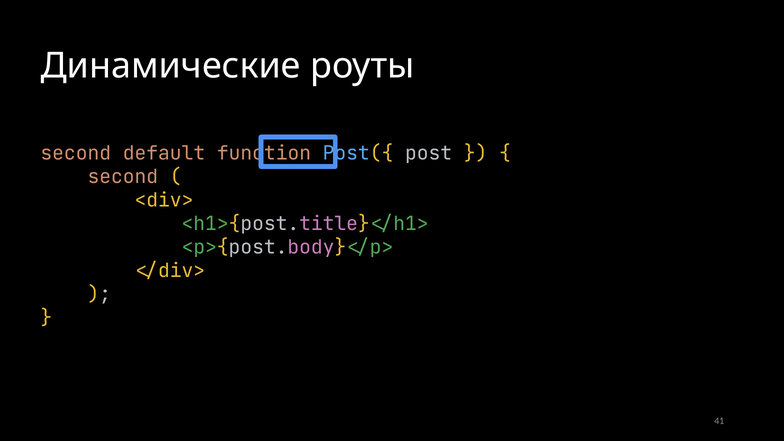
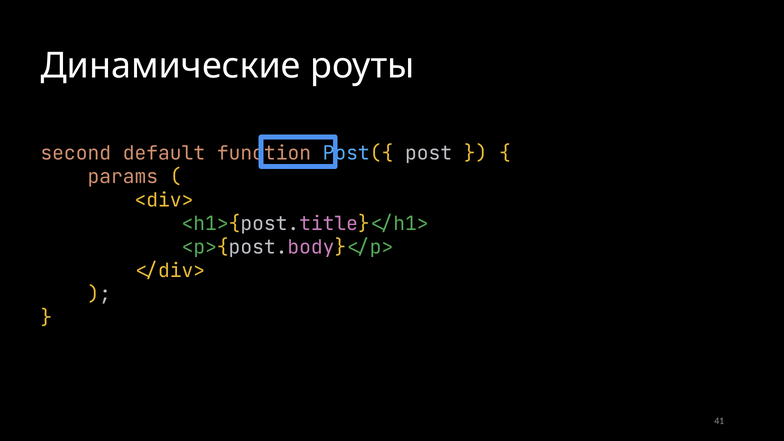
second: second -> params (123, 177)
